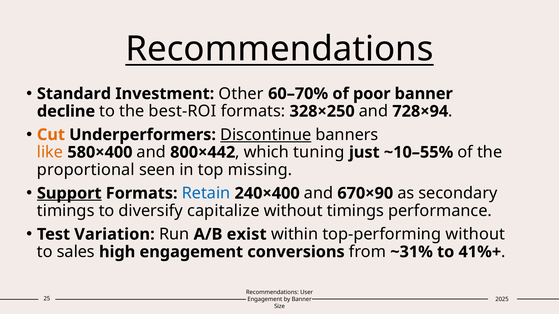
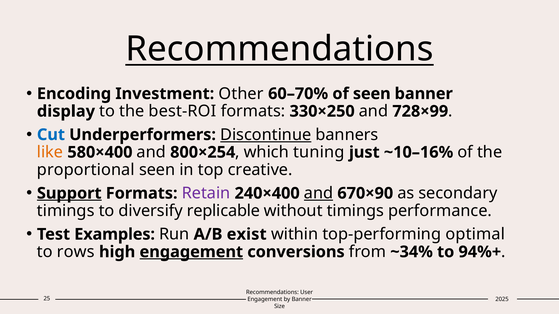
Standard: Standard -> Encoding (74, 94)
of poor: poor -> seen (372, 94)
decline: decline -> display (66, 111)
328×250: 328×250 -> 330×250 (322, 111)
728×94: 728×94 -> 728×99 (420, 111)
Cut colour: orange -> blue (51, 135)
800×442: 800×442 -> 800×254 (203, 152)
~10–55%: ~10–55% -> ~10–16% (419, 152)
missing: missing -> creative (260, 170)
Retain colour: blue -> purple (206, 194)
and underline: none -> present (318, 194)
capitalize: capitalize -> replicable (223, 211)
Variation: Variation -> Examples (115, 235)
top-performing without: without -> optimal (475, 235)
sales: sales -> rows (76, 252)
engagement underline: none -> present (191, 252)
~31%: ~31% -> ~34% (412, 252)
41%+: 41%+ -> 94%+ (480, 252)
